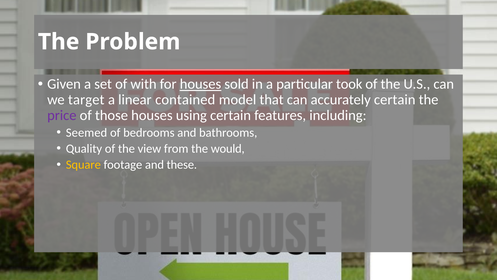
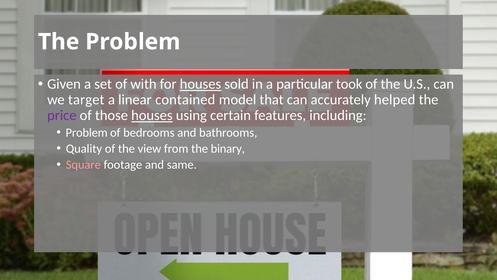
accurately certain: certain -> helped (395, 100)
houses underline: none -> present (152, 115)
Seemed: Seemed -> Problem (87, 132)
would: would -> binary (228, 148)
Square colour: yellow -> pink (83, 164)
these: these -> same (182, 164)
